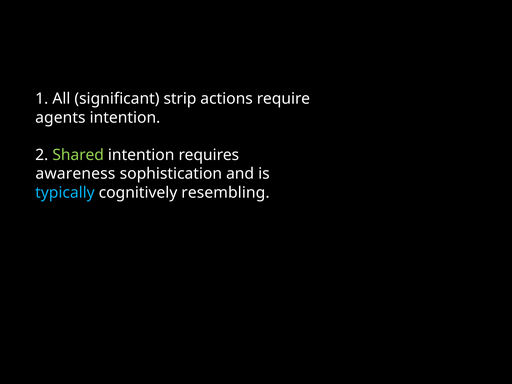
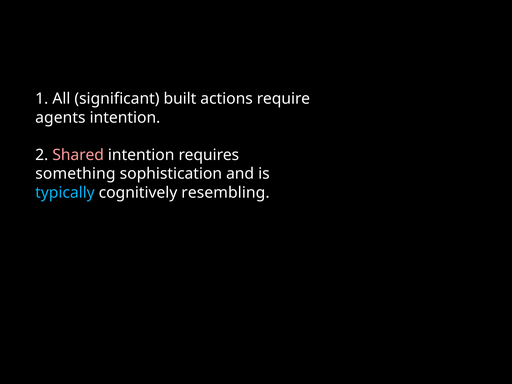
strip: strip -> built (180, 99)
Shared colour: light green -> pink (78, 155)
awareness: awareness -> something (75, 174)
